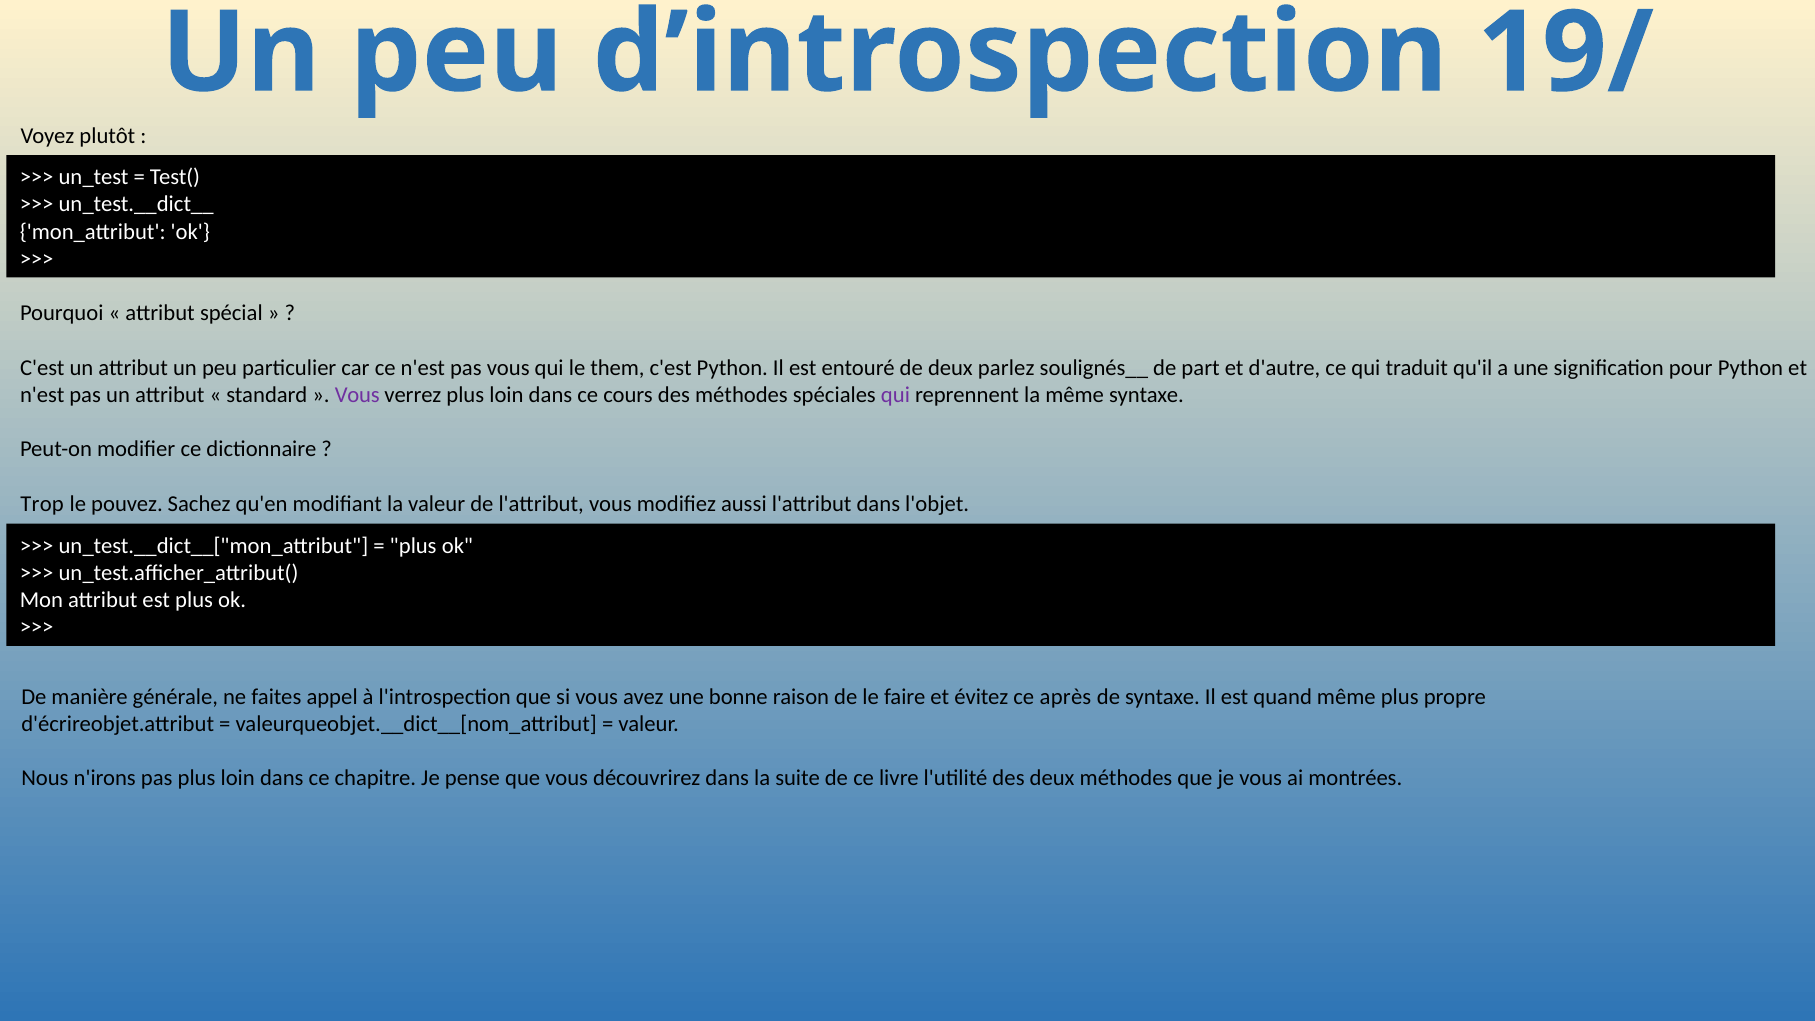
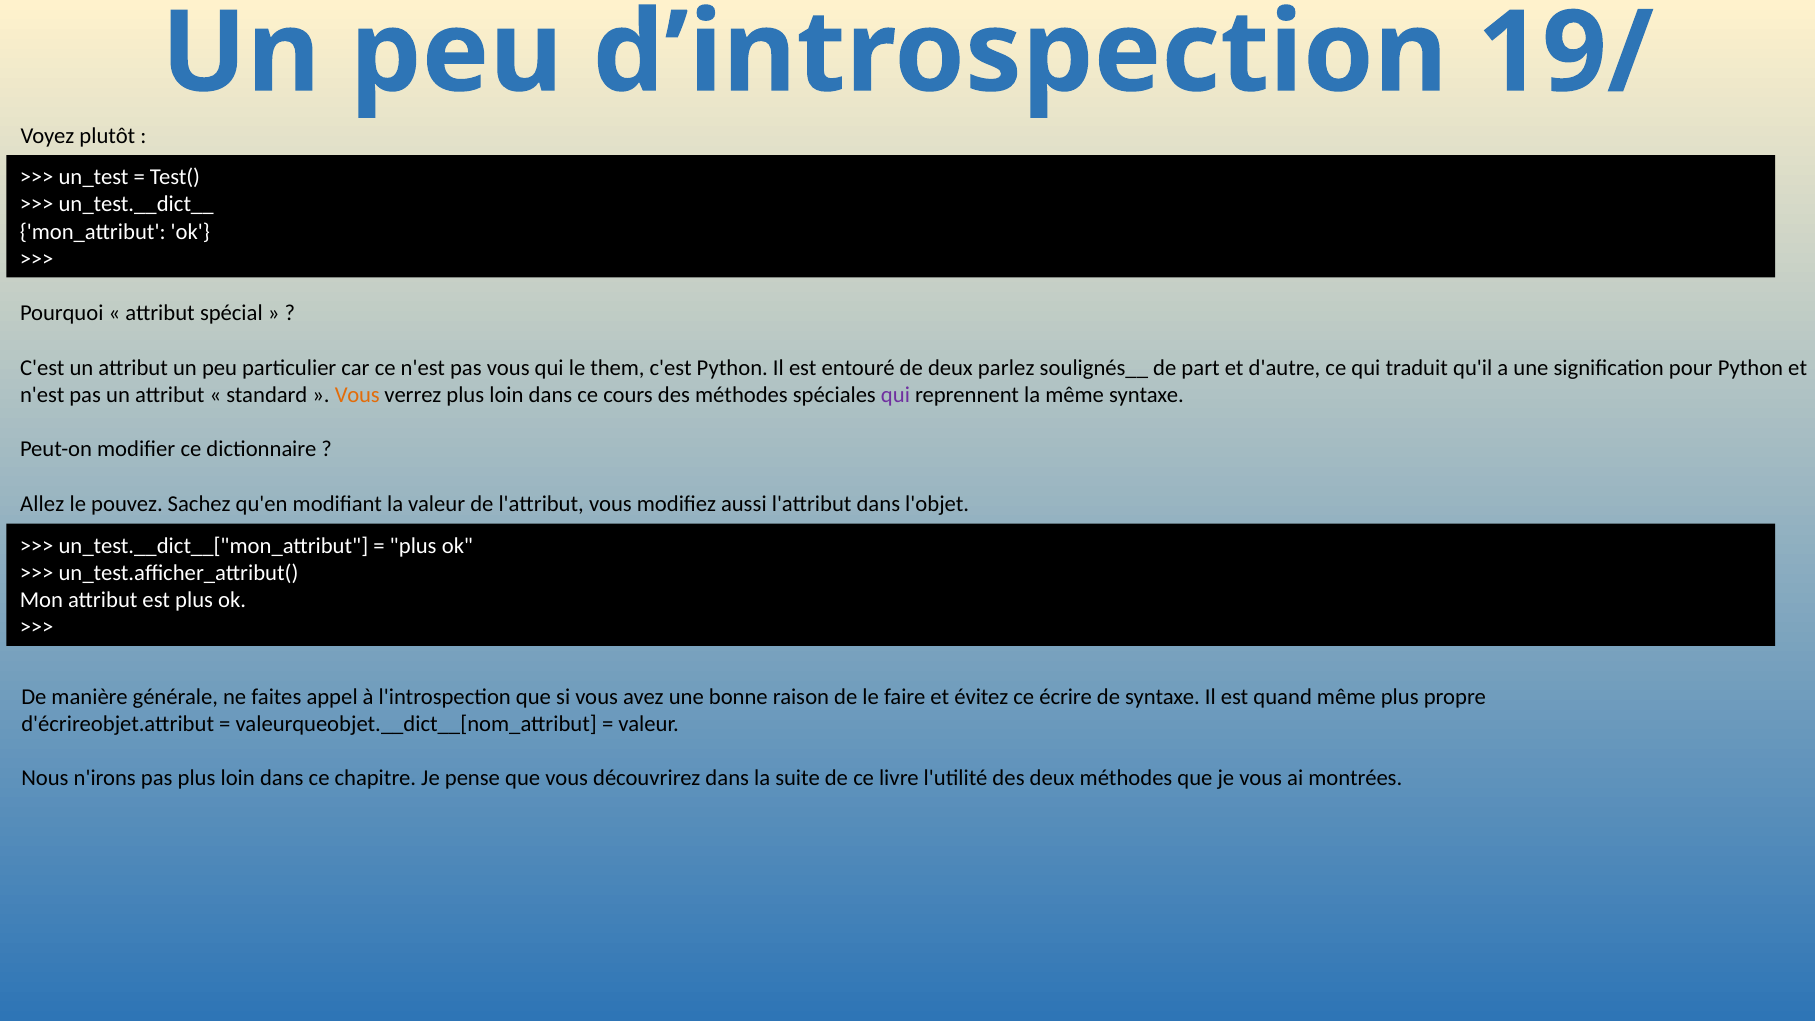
Vous colour: purple -> orange (357, 395)
Trop: Trop -> Allez (42, 504)
après: après -> écrire (1066, 697)
